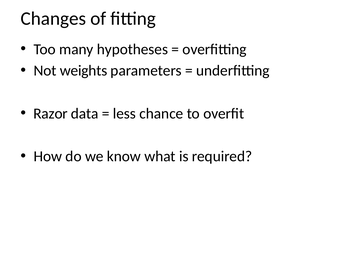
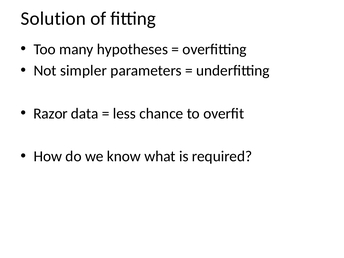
Changes: Changes -> Solution (53, 19)
weights: weights -> simpler (83, 71)
